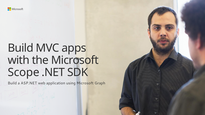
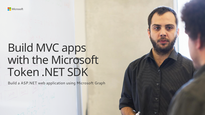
Scope: Scope -> Token (24, 73)
